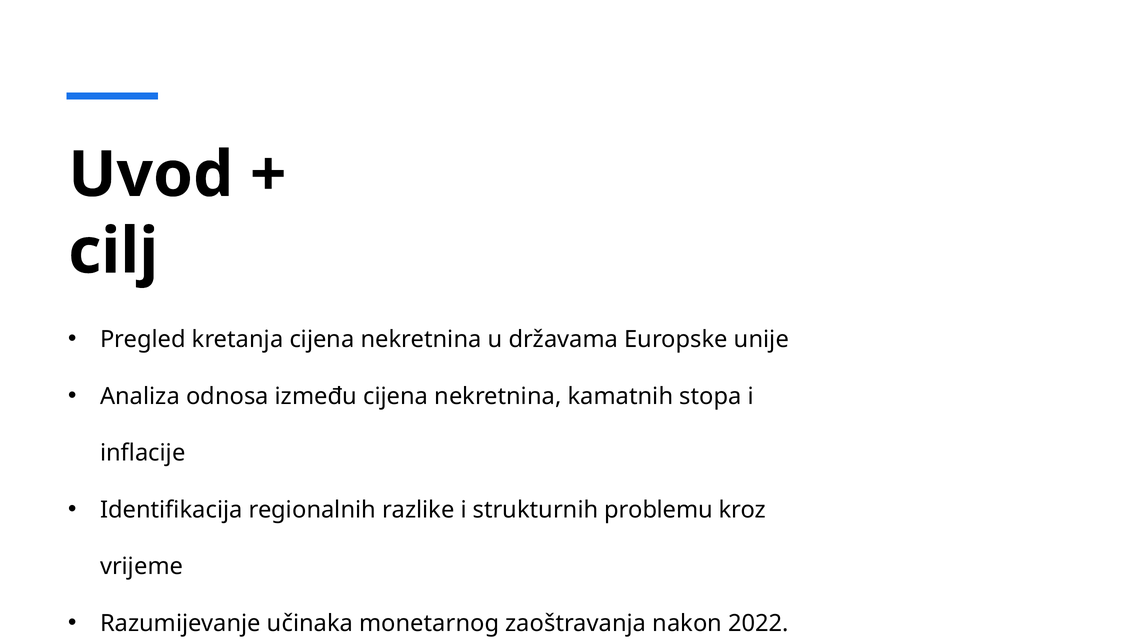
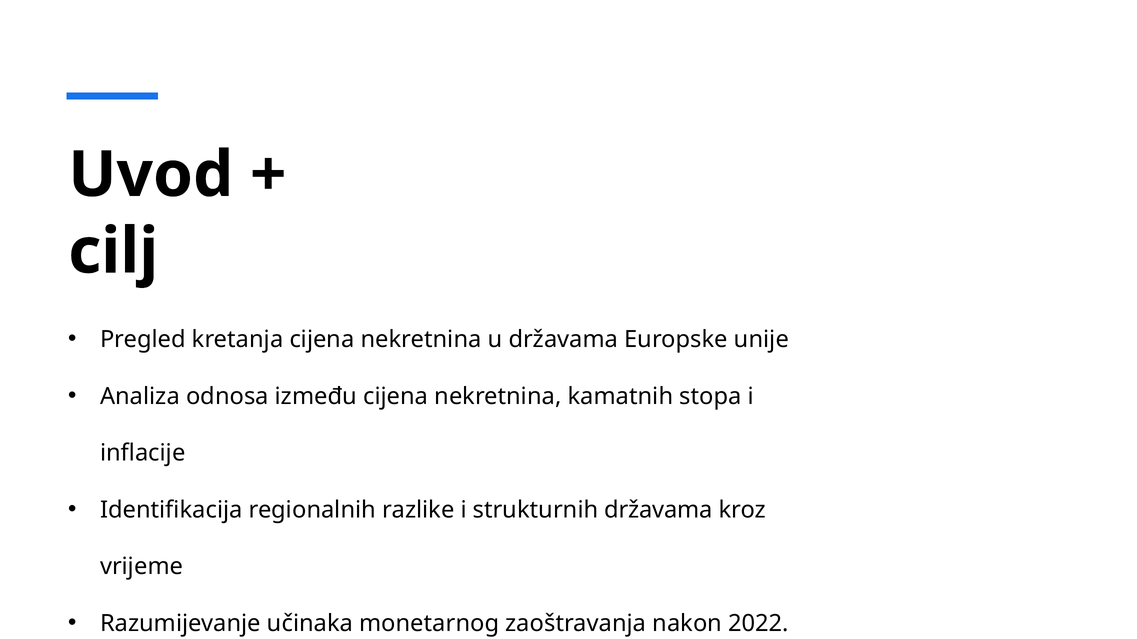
strukturnih problemu: problemu -> državama (659, 510)
